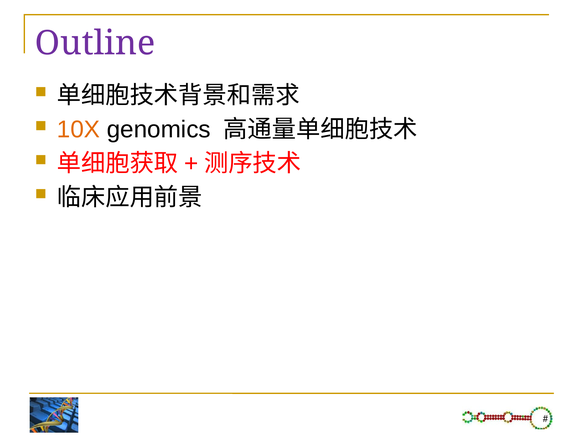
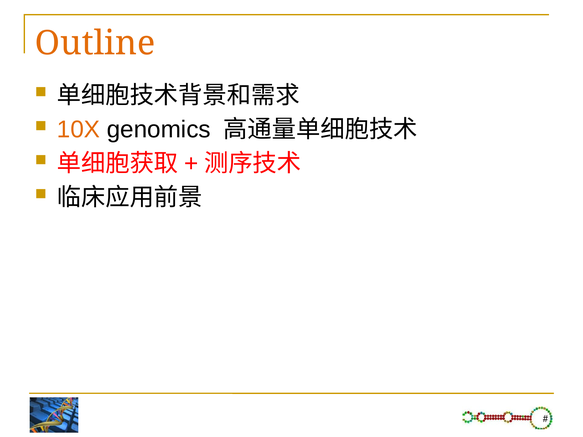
Outline colour: purple -> orange (95, 43)
